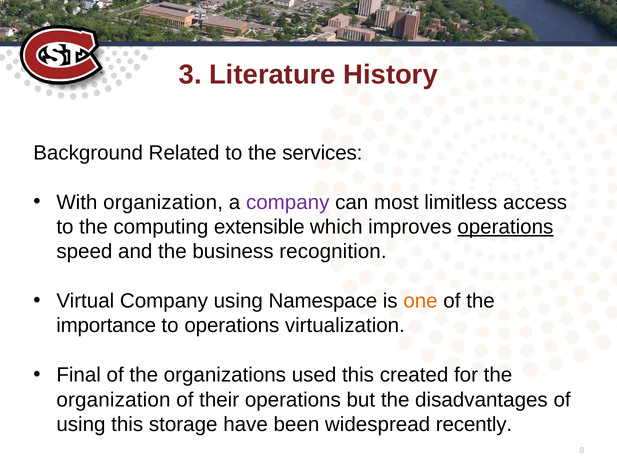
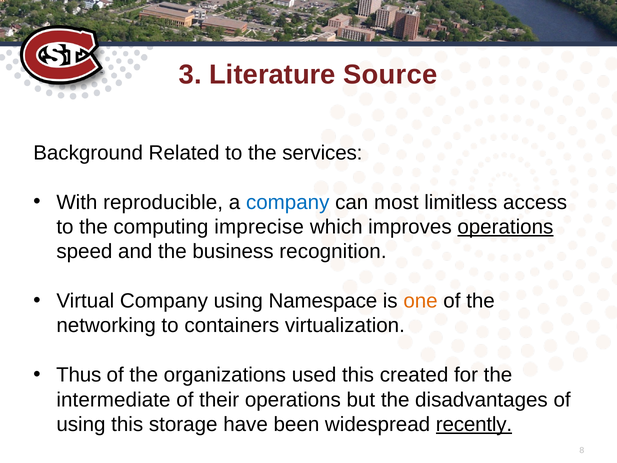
History: History -> Source (390, 75)
With organization: organization -> reproducible (163, 202)
company colour: purple -> blue (288, 202)
extensible: extensible -> imprecise (259, 227)
importance: importance -> networking (106, 326)
to operations: operations -> containers (232, 326)
Final: Final -> Thus (79, 375)
organization: organization -> intermediate (113, 400)
recently underline: none -> present (474, 424)
